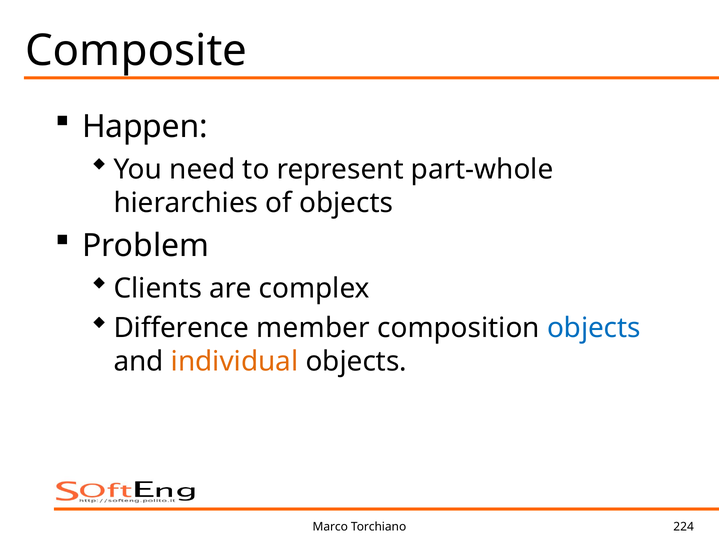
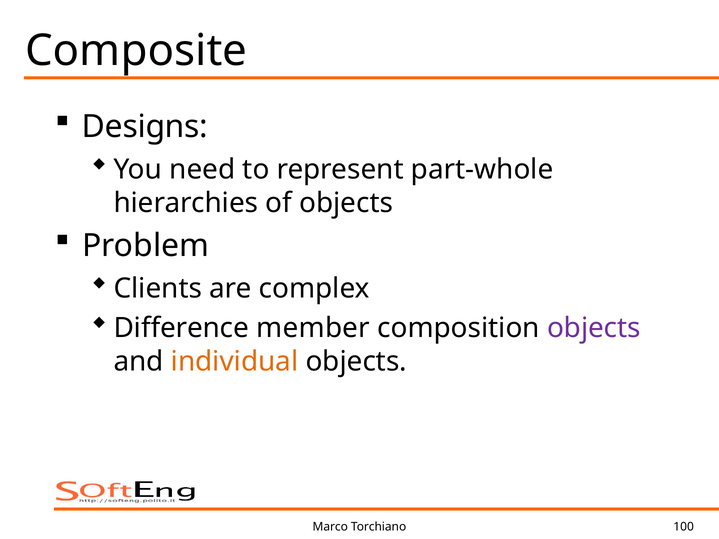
Happen: Happen -> Designs (145, 127)
objects colour: blue -> purple (594, 328)
224: 224 -> 100 (684, 527)
